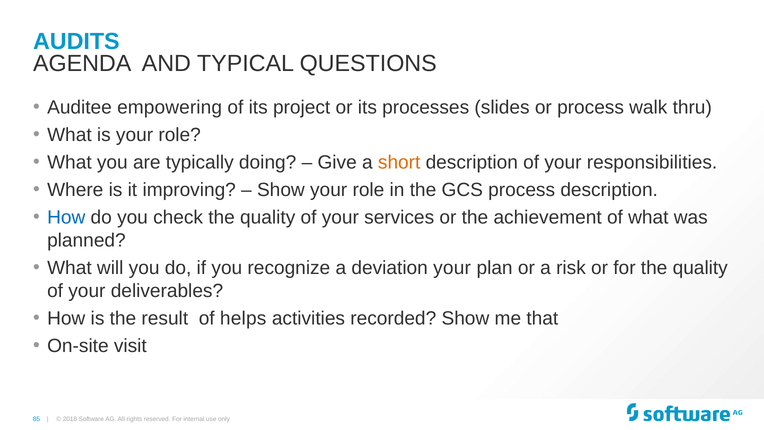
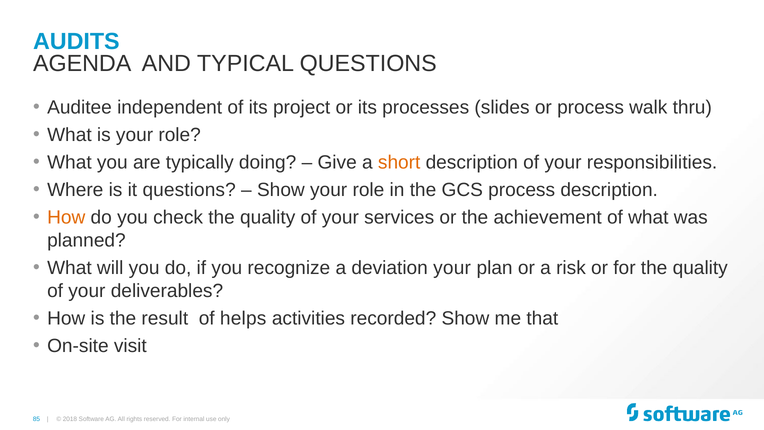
empowering: empowering -> independent (170, 107)
it improving: improving -> questions (189, 190)
How colour: blue -> orange (66, 217)
